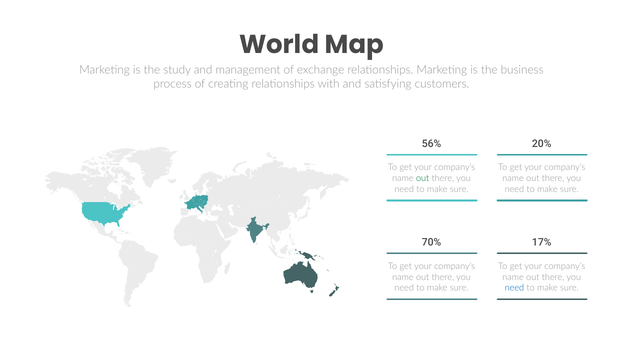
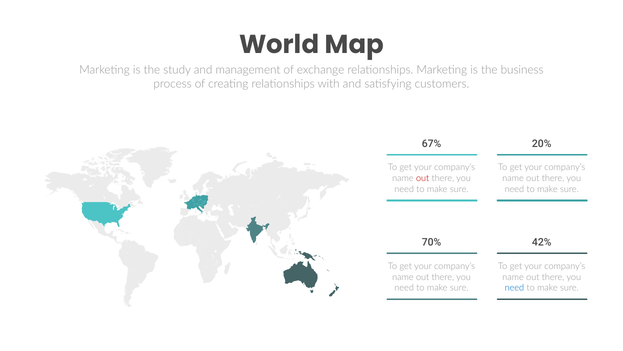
56%: 56% -> 67% (432, 144)
out colour: green -> red (423, 178)
17%: 17% -> 42% (542, 242)
